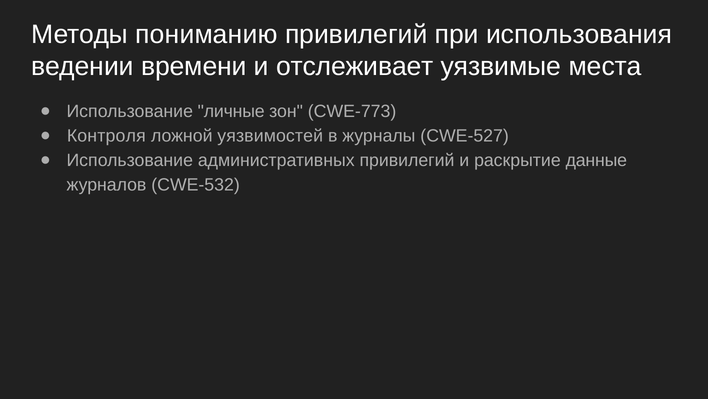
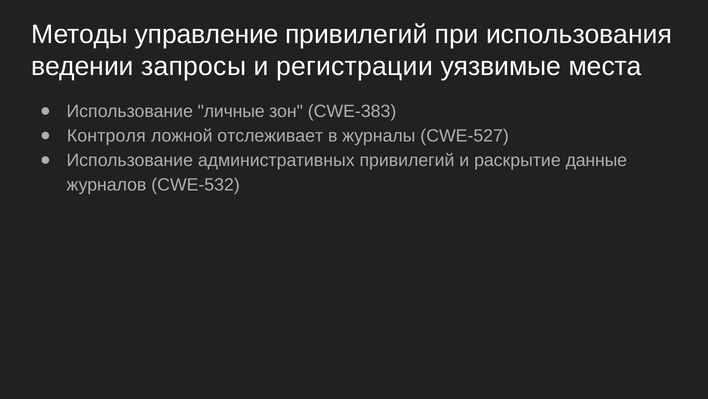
пониманию: пониманию -> управление (207, 35)
времени: времени -> запросы (194, 67)
отслеживает: отслеживает -> регистрации (355, 67)
CWE-773: CWE-773 -> CWE-383 (352, 111)
уязвимостей: уязвимостей -> отслеживает (270, 136)
